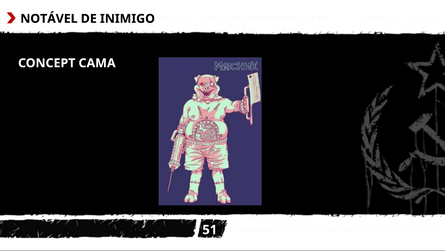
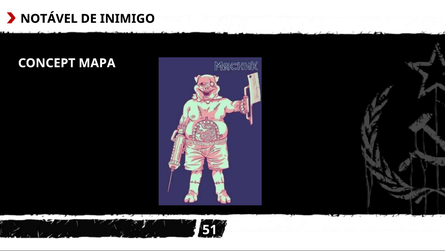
CAMA: CAMA -> MAPA (97, 63)
